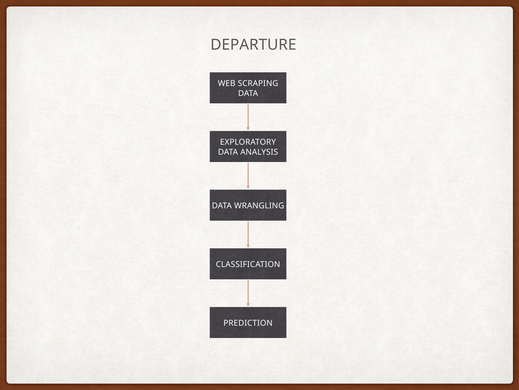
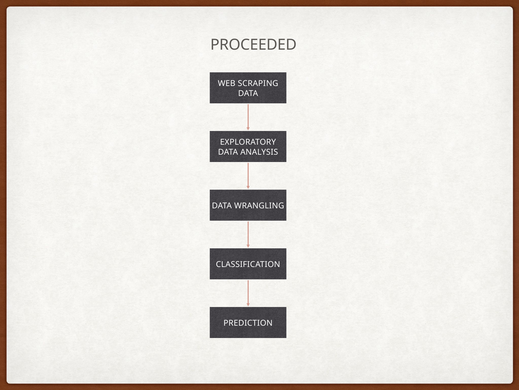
DEPARTURE: DEPARTURE -> PROCEEDED (253, 45)
